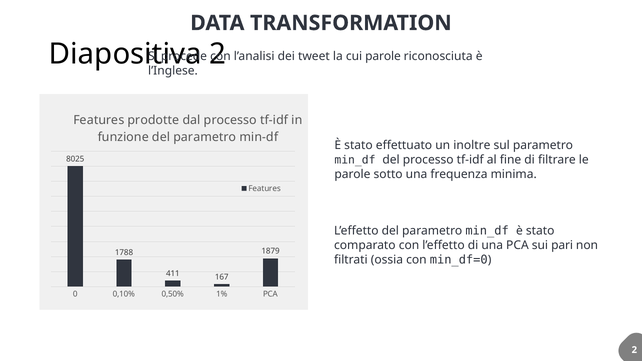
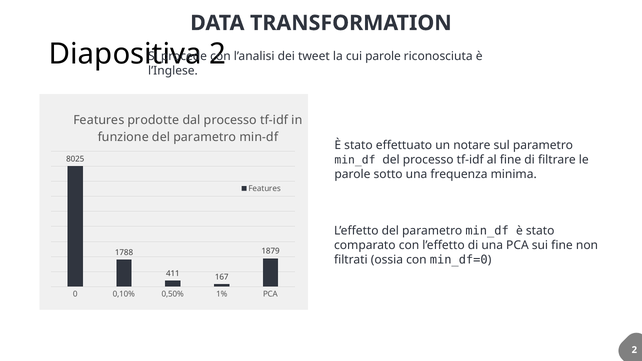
inoltre: inoltre -> notare (472, 145)
sui pari: pari -> fine (562, 245)
